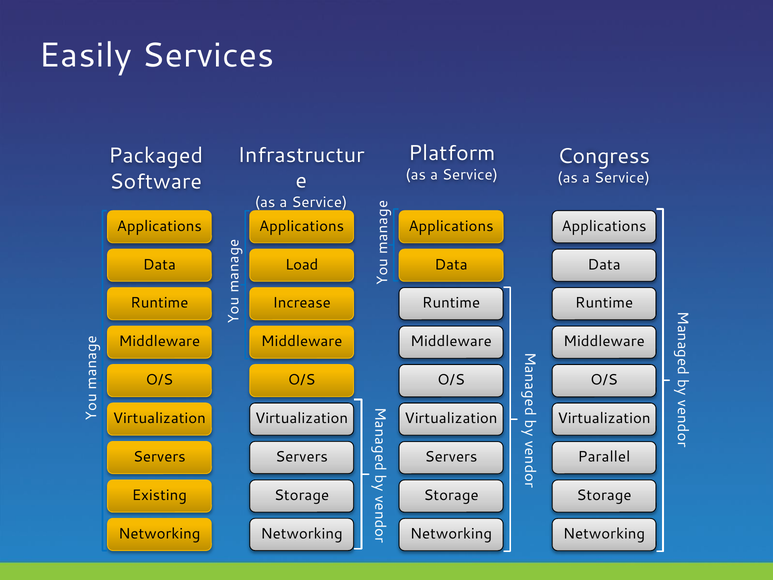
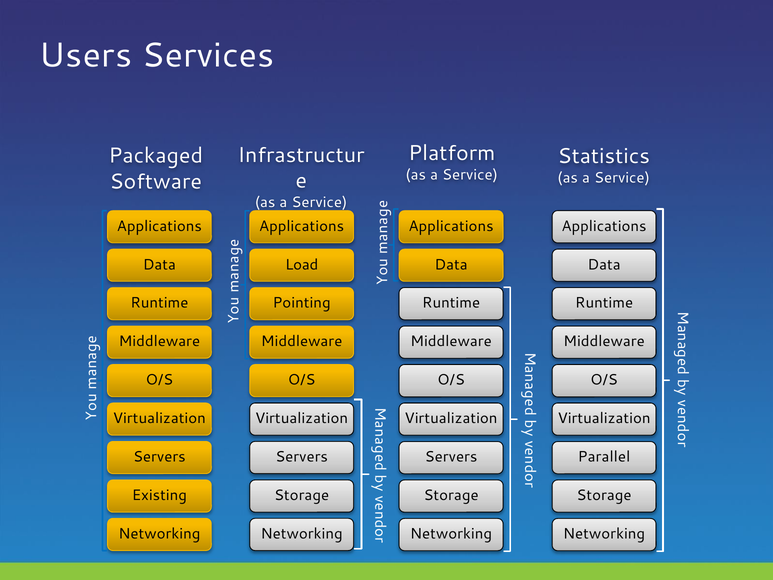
Easily: Easily -> Users (85, 55)
Congress: Congress -> Statistics (604, 156)
Increase: Increase -> Pointing (302, 303)
